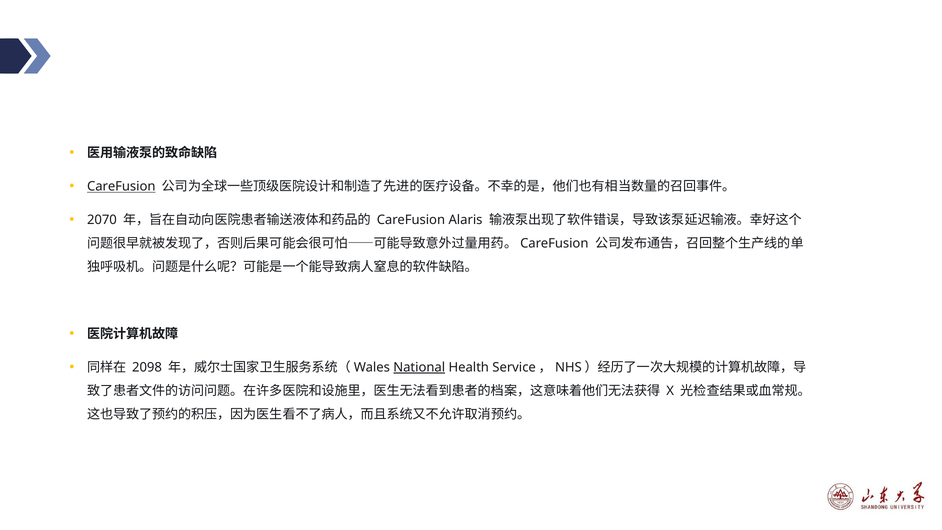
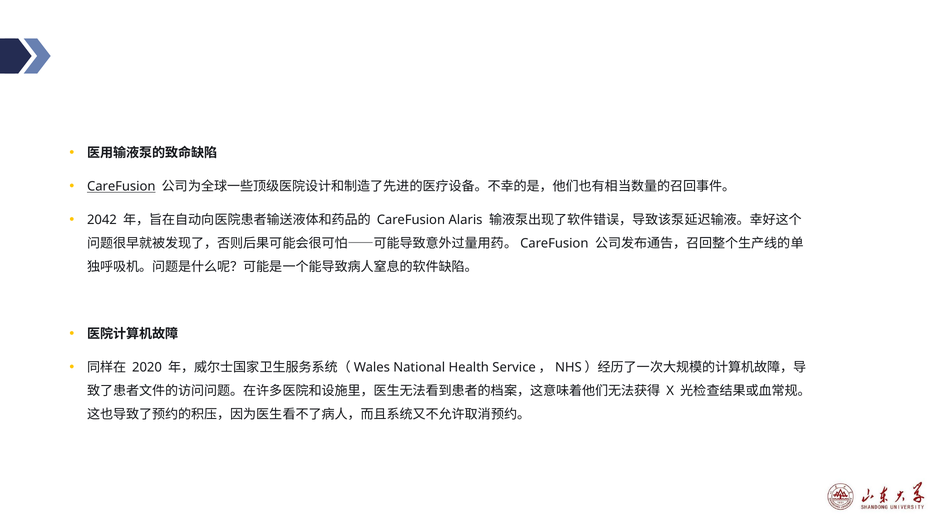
2070: 2070 -> 2042 (102, 220)
2098: 2098 -> 2020 (147, 367)
National underline: present -> none (419, 367)
